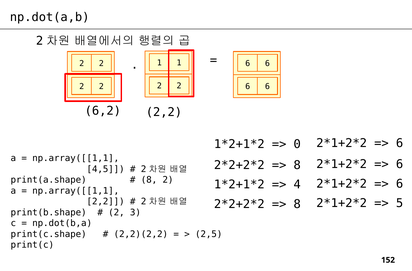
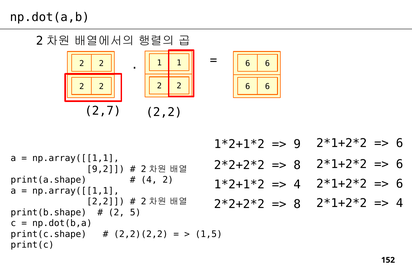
6,2: 6,2 -> 2,7 (103, 111)
0: 0 -> 9 (297, 144)
4,5: 4,5 -> 9,2 (106, 169)
8: 8 -> 4 (149, 180)
5: 5 -> 4 (400, 203)
3: 3 -> 5 (135, 212)
2,5: 2,5 -> 1,5 (209, 234)
